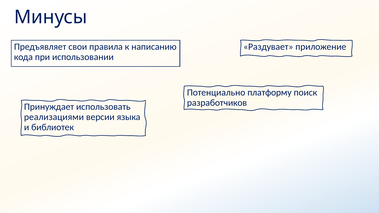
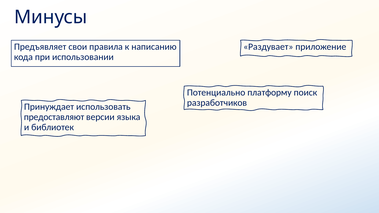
реализациями: реализациями -> предоставляют (54, 117)
